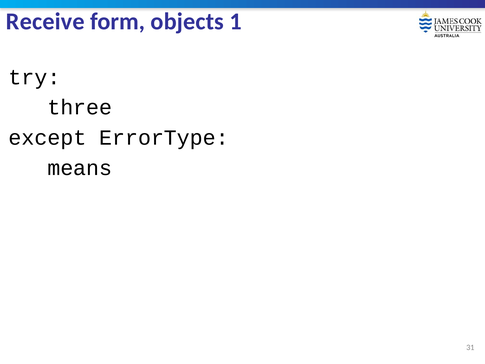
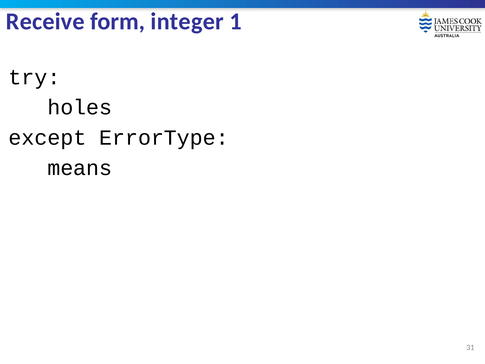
objects: objects -> integer (187, 21)
three: three -> holes (80, 107)
